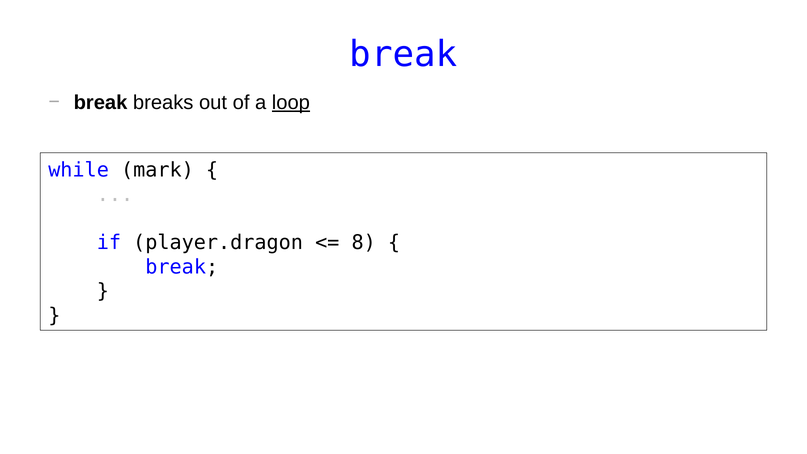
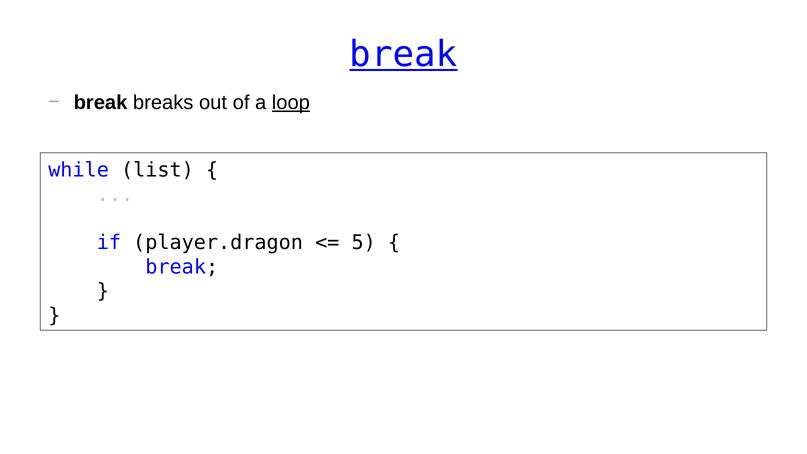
break underline: none -> present (403, 54)
mark: mark -> list (157, 170)
8: 8 -> 5 (364, 243)
